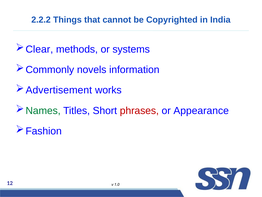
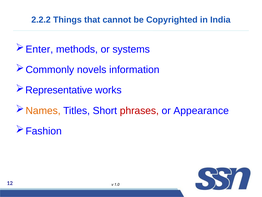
Clear: Clear -> Enter (39, 49)
Advertisement: Advertisement -> Representative (59, 90)
Names colour: green -> orange (43, 110)
